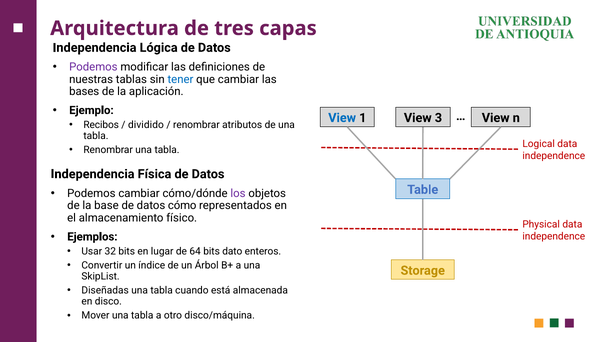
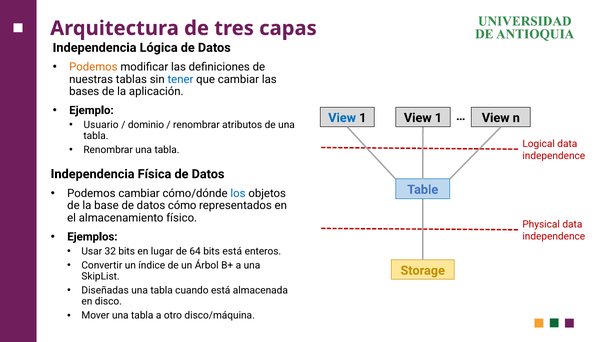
Podemos colour: purple -> orange (93, 67)
1 View 3: 3 -> 1 (438, 118)
Recibos: Recibos -> Usuario (101, 125)
dividido: dividido -> dominio (146, 125)
los colour: purple -> blue (238, 193)
bits dato: dato -> está (232, 251)
